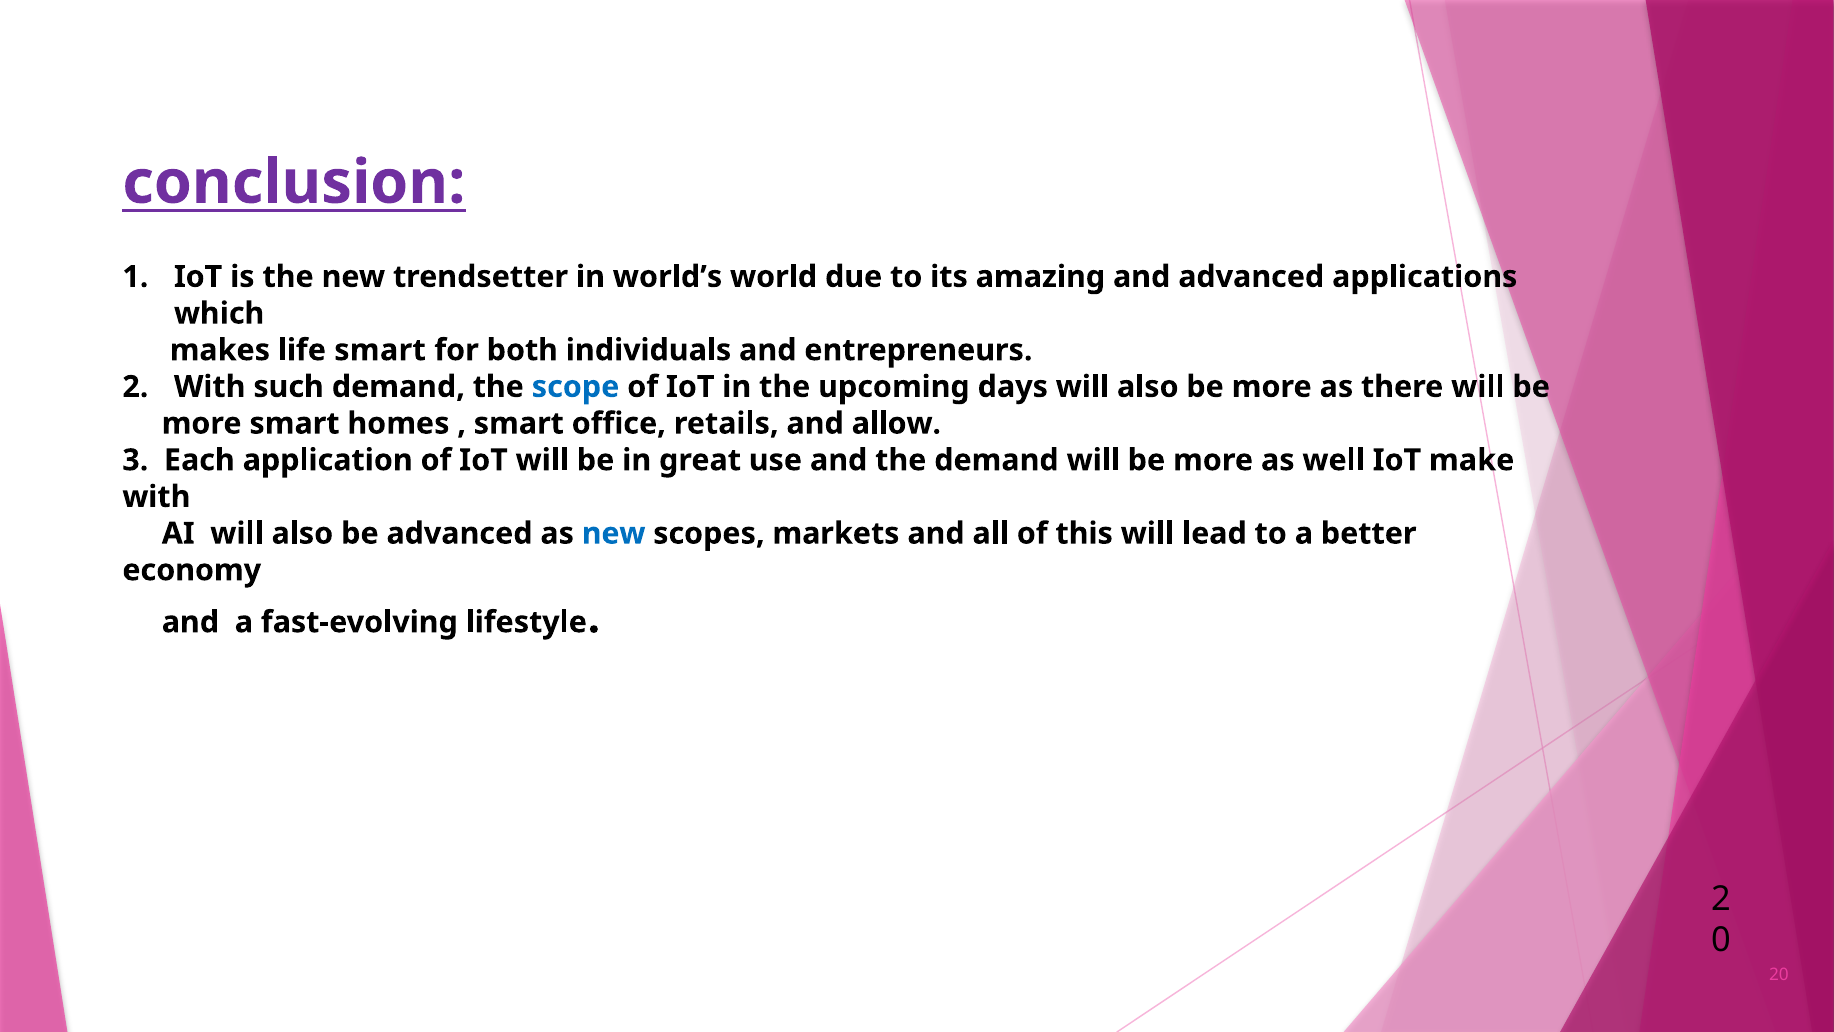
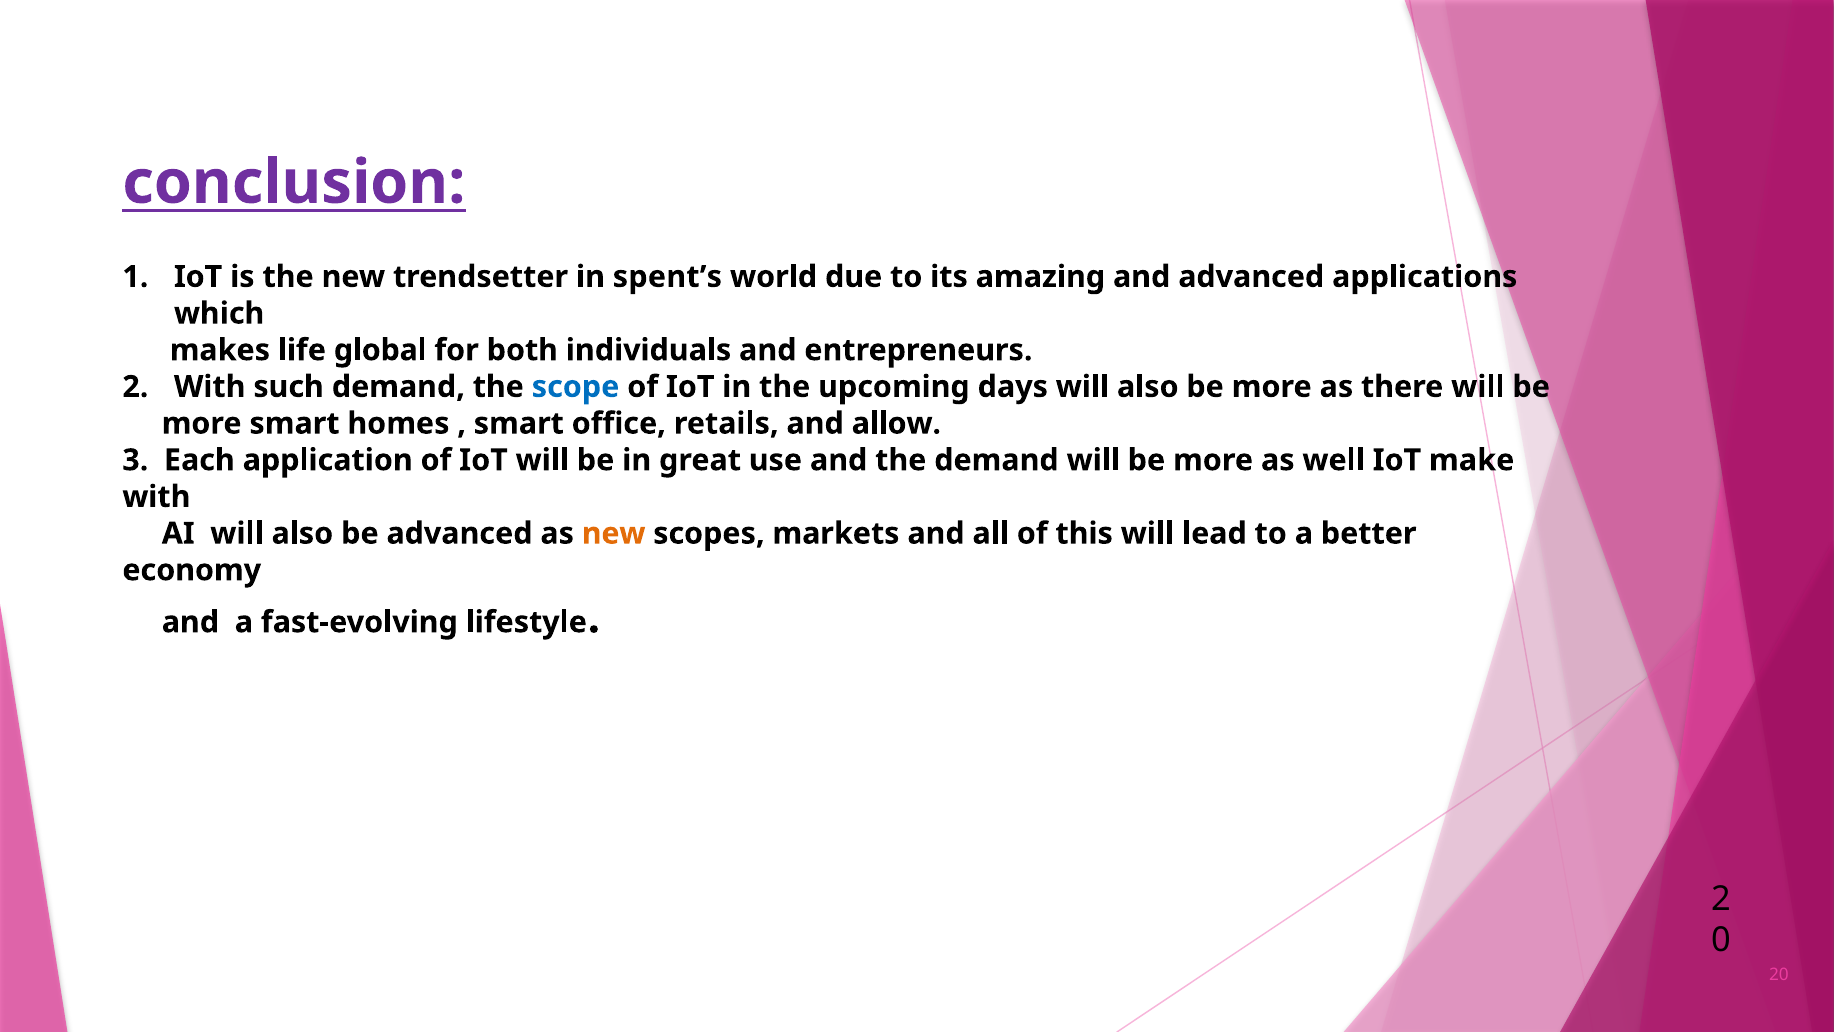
world’s: world’s -> spent’s (667, 277)
life smart: smart -> global (380, 350)
new colour: blue -> orange (614, 533)
